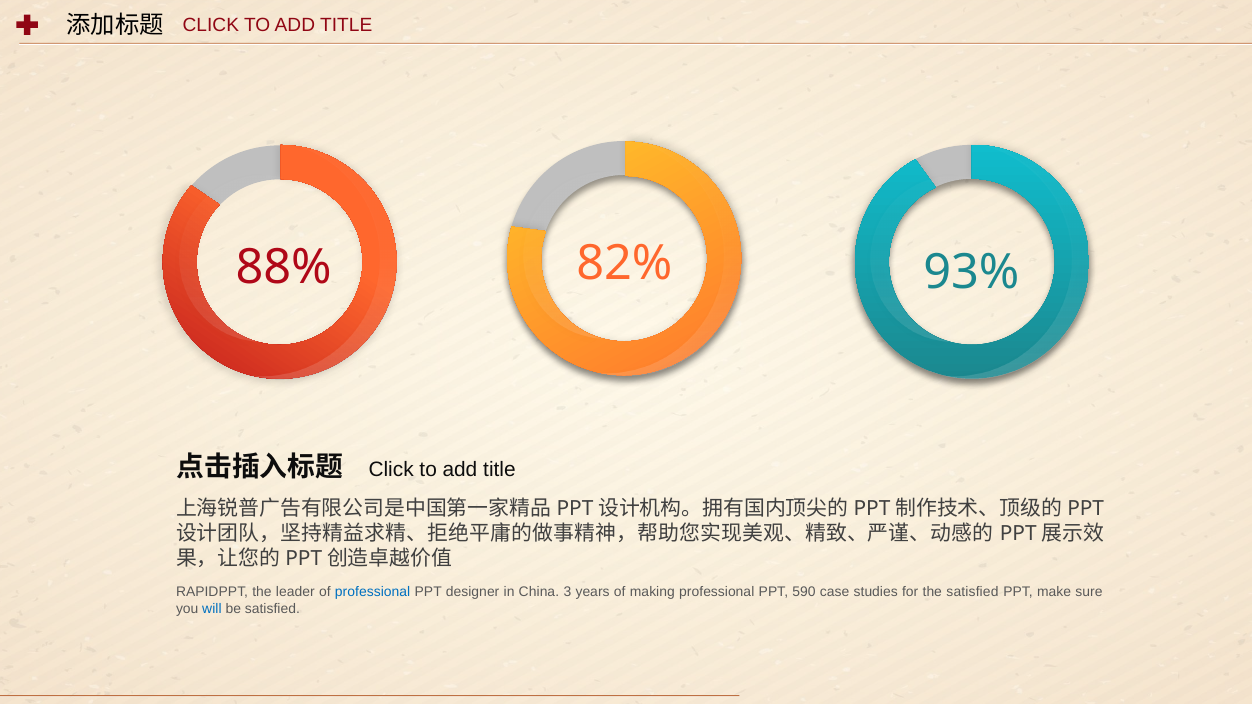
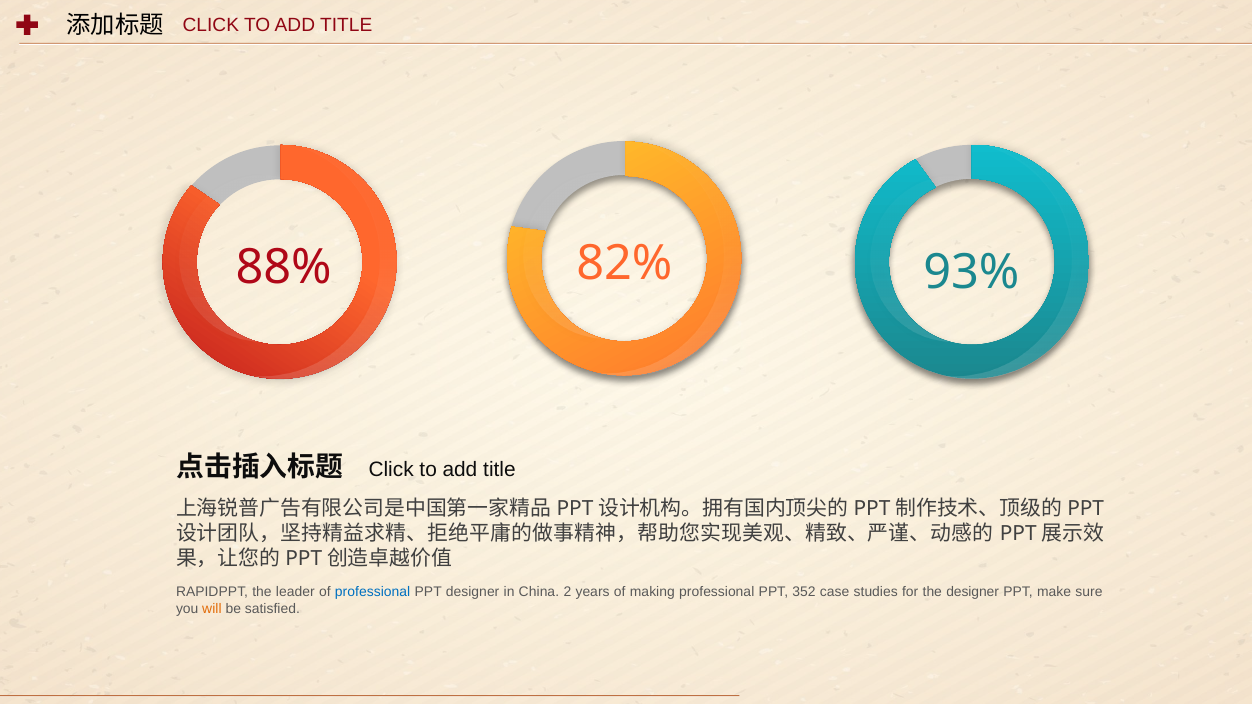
3: 3 -> 2 (567, 593)
590: 590 -> 352 (804, 593)
the satisfied: satisfied -> designer (973, 593)
will colour: blue -> orange (212, 609)
